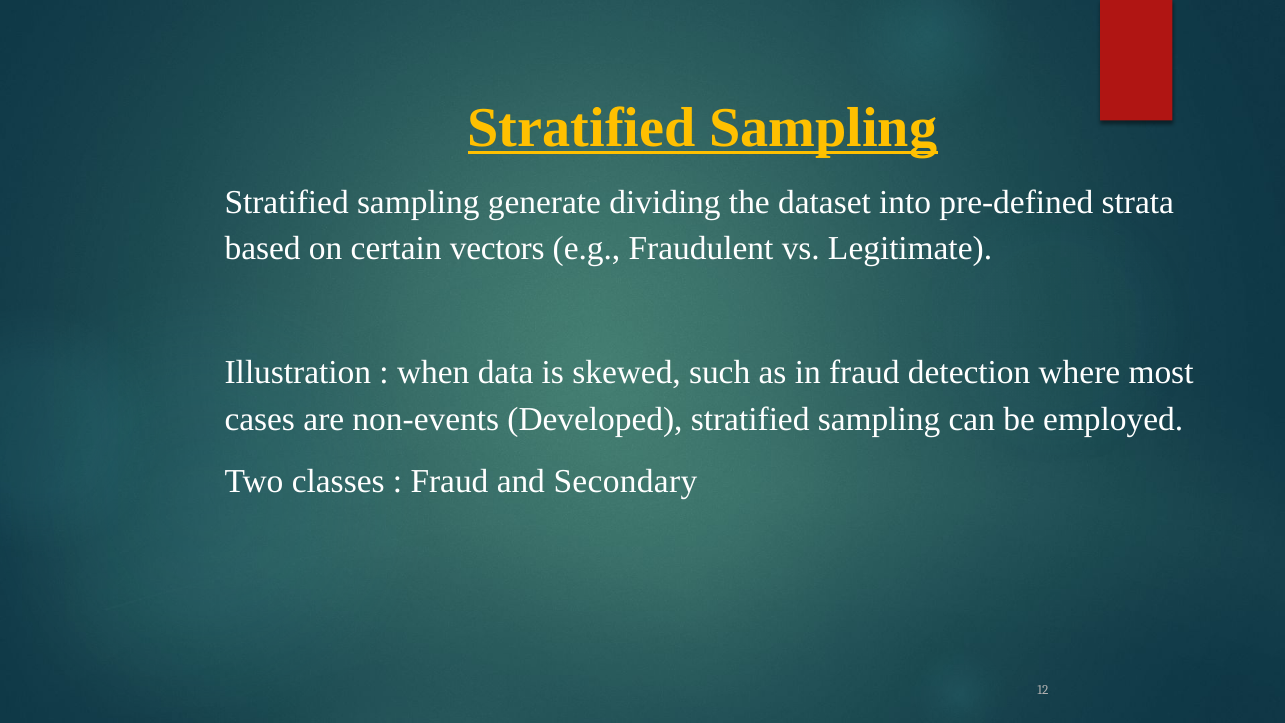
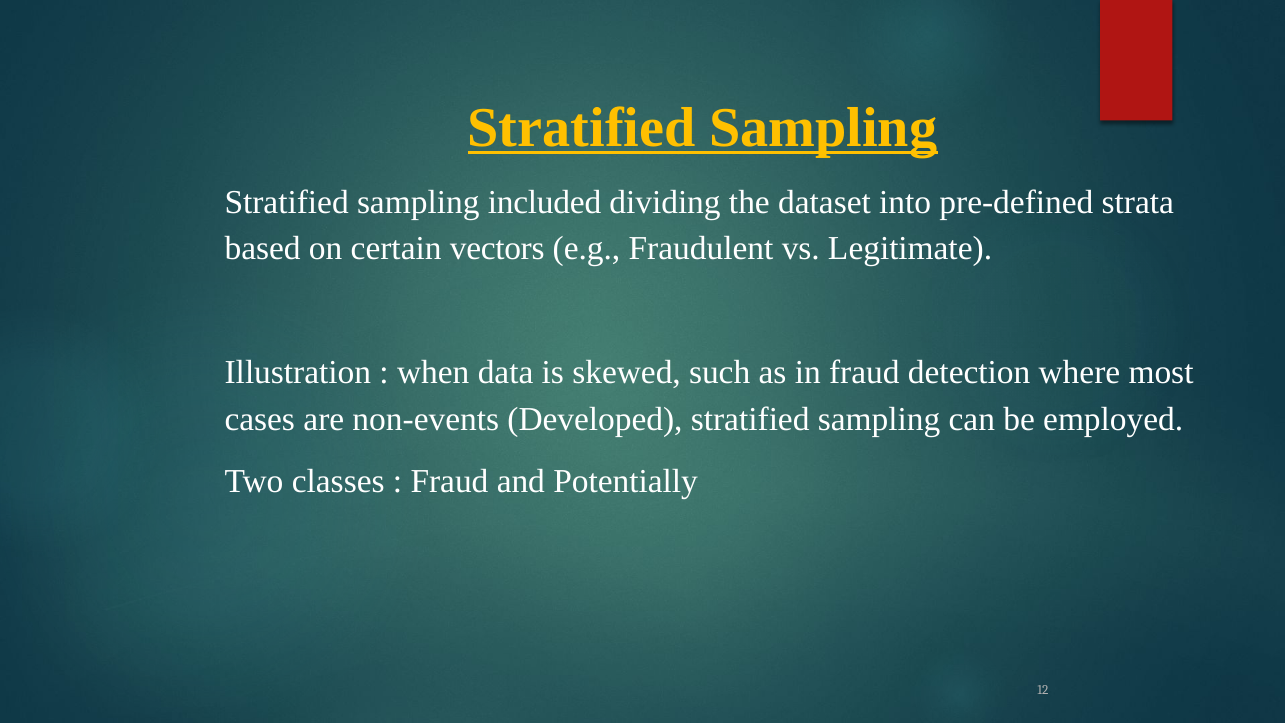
generate: generate -> included (545, 202)
Secondary: Secondary -> Potentially (626, 481)
